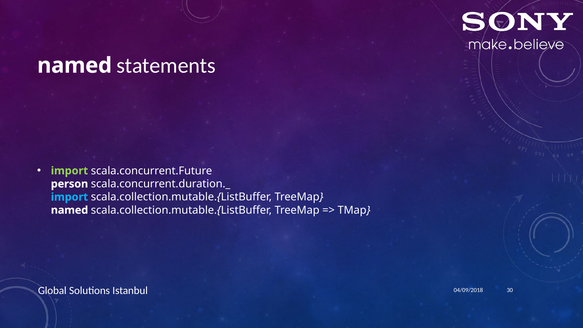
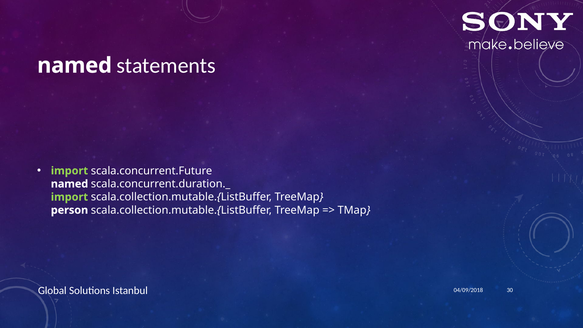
person: person -> named (70, 184)
import colour: light blue -> light green (69, 197)
named: named -> person (69, 210)
